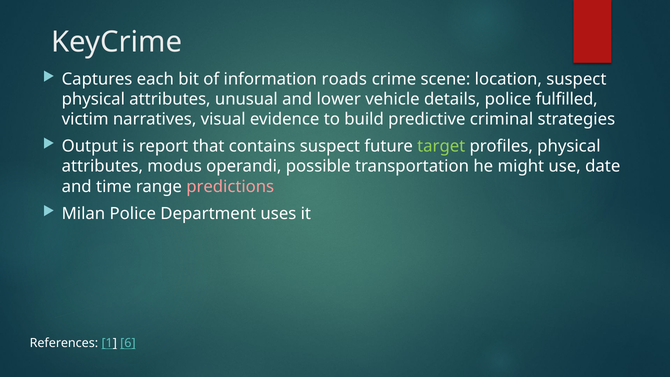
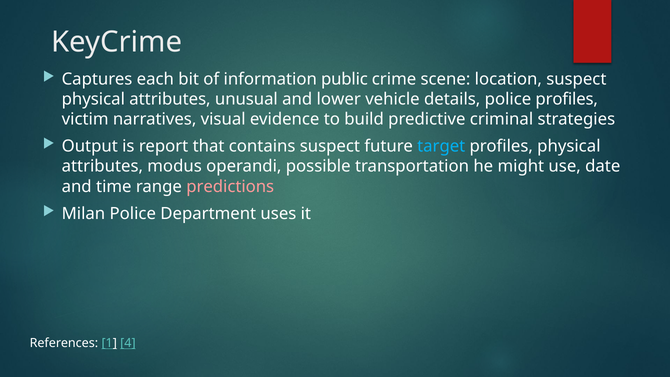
roads: roads -> public (344, 79)
police fulfilled: fulfilled -> profiles (567, 99)
target colour: light green -> light blue (441, 146)
6: 6 -> 4 (128, 343)
